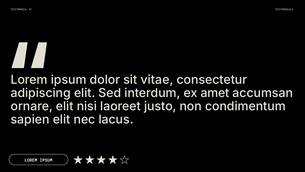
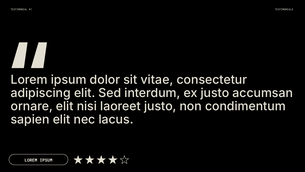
ex amet: amet -> justo (215, 93)
